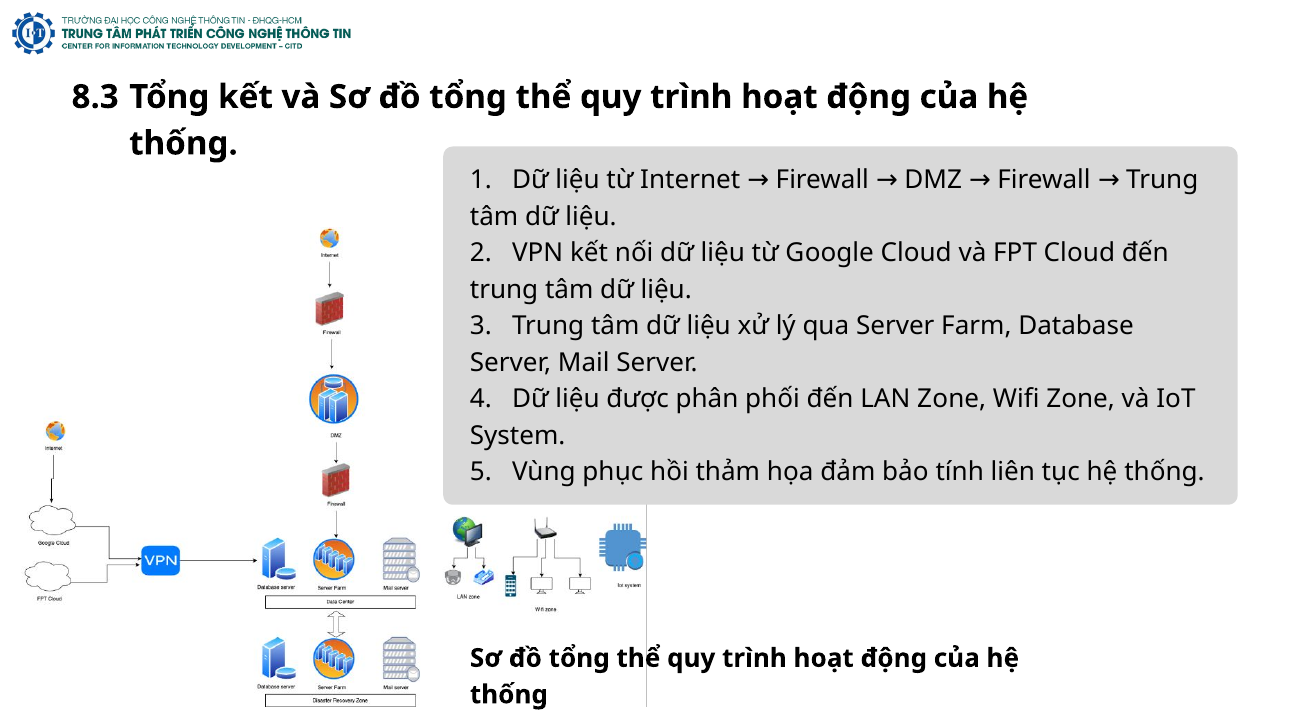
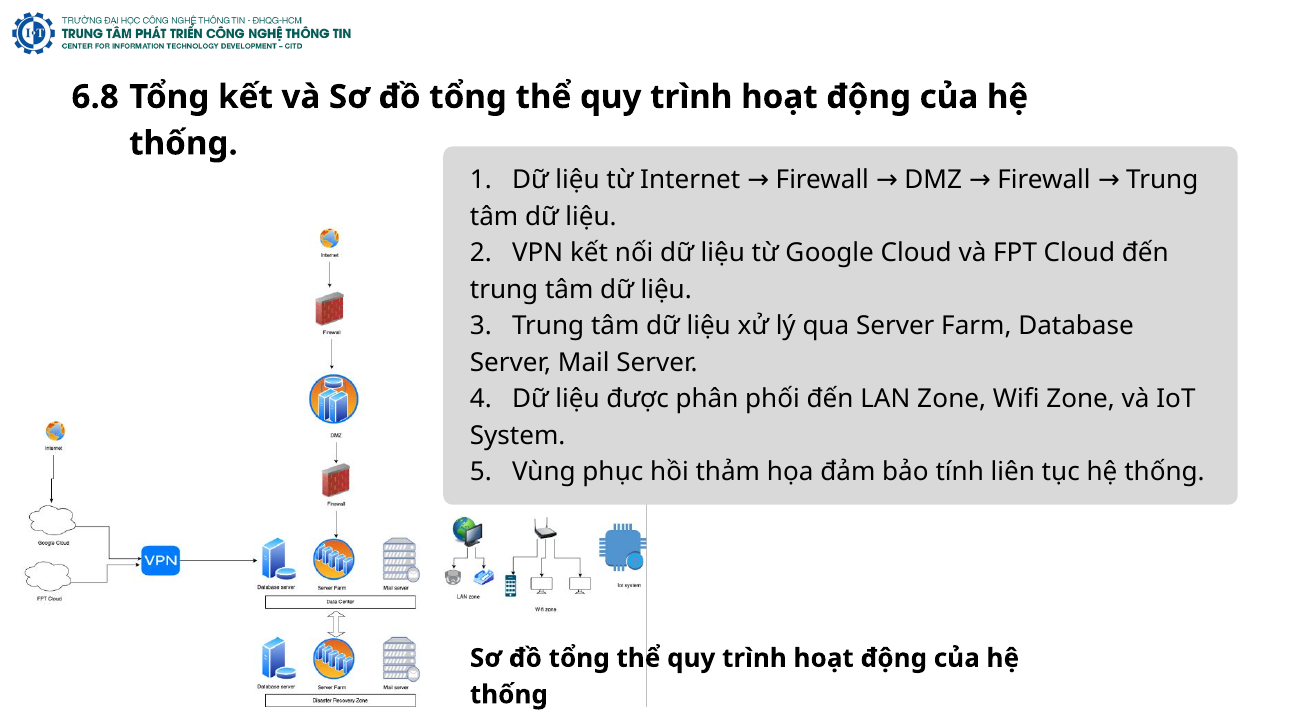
8.3: 8.3 -> 6.8 (95, 97)
